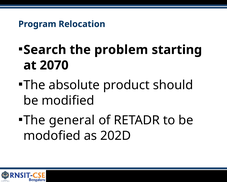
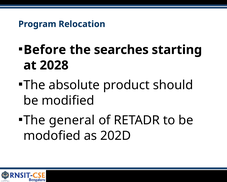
Search: Search -> Before (45, 50)
problem: problem -> searches (121, 50)
2070: 2070 -> 2028 (54, 65)
